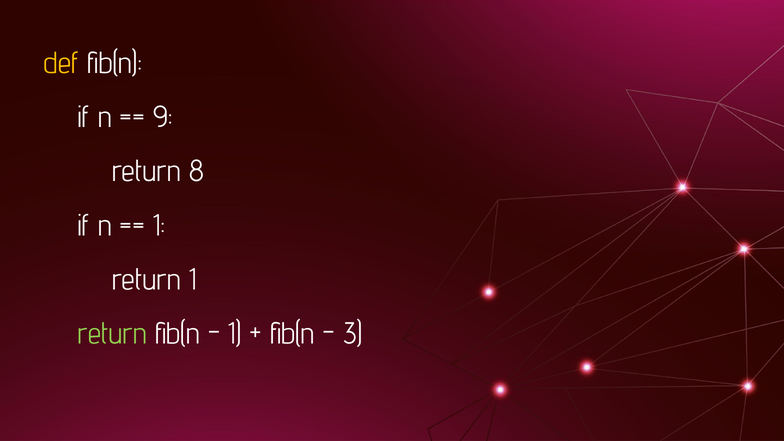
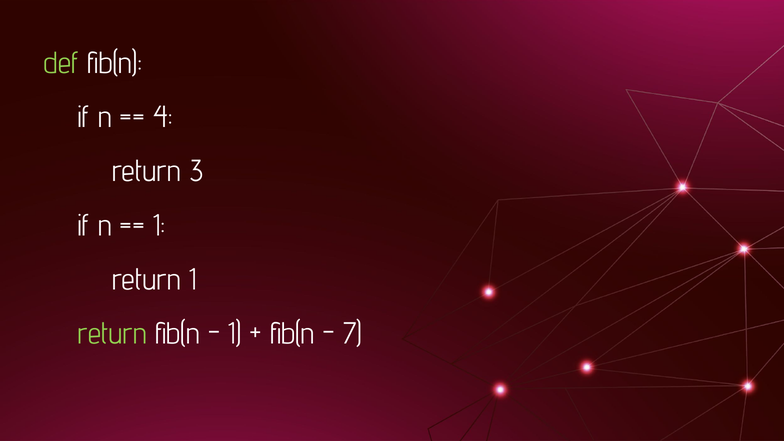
def colour: yellow -> light green (61, 63)
9: 9 -> 4 (163, 117)
8: 8 -> 3 (197, 171)
3: 3 -> 7 (353, 333)
